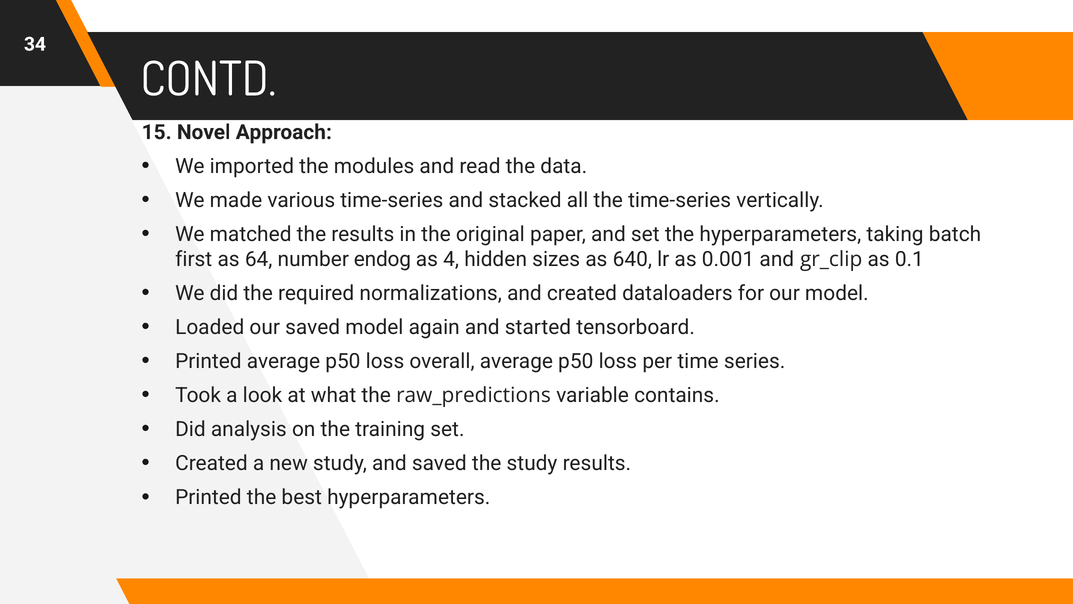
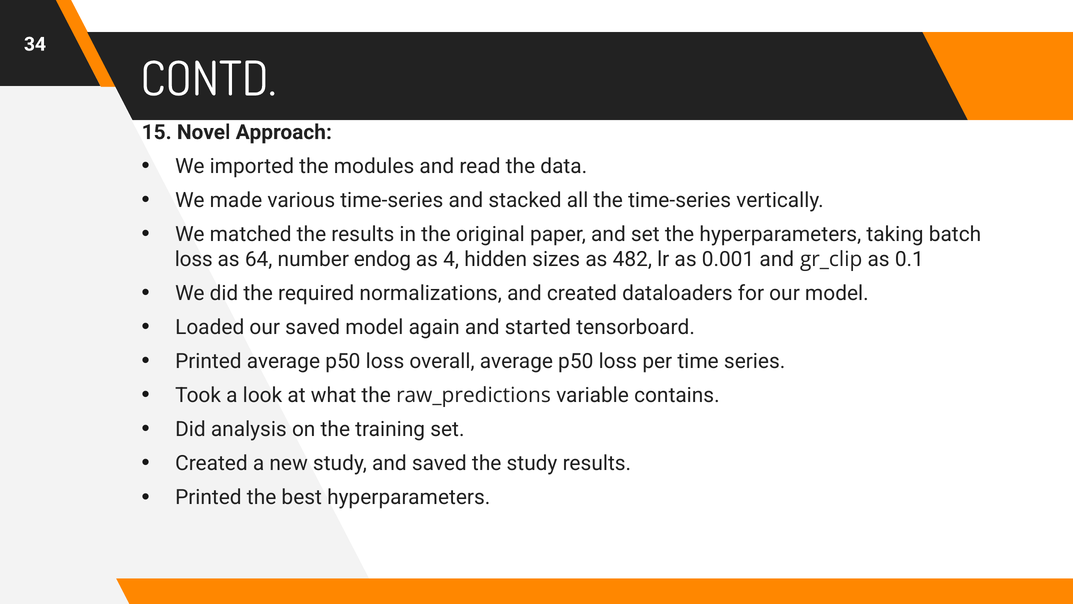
first: first -> loss (194, 259)
640: 640 -> 482 (632, 259)
